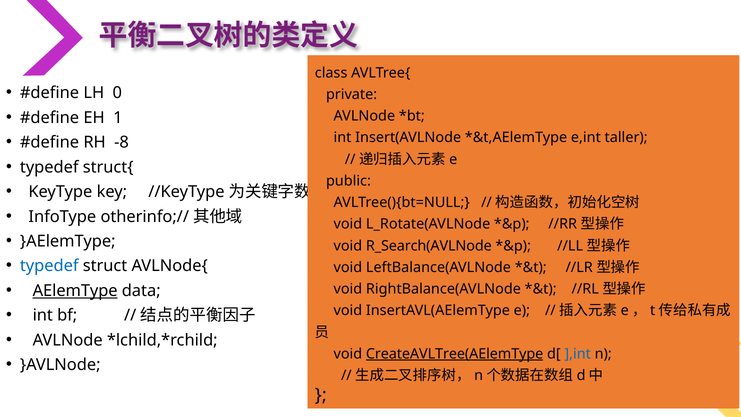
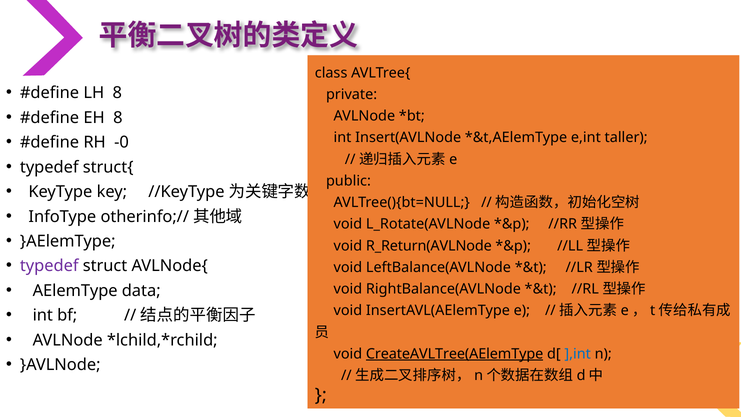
LH 0: 0 -> 8 (117, 93)
EH 1: 1 -> 8 (118, 118)
-8: -8 -> -0 (122, 142)
R_Search(AVLNode: R_Search(AVLNode -> R_Return(AVLNode (429, 246)
typedef colour: blue -> purple (49, 266)
AElemType underline: present -> none (75, 291)
